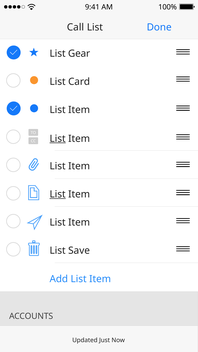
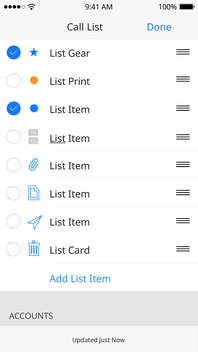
Card: Card -> Print (79, 82)
List underline: present -> none (58, 194)
Save: Save -> Card (79, 251)
